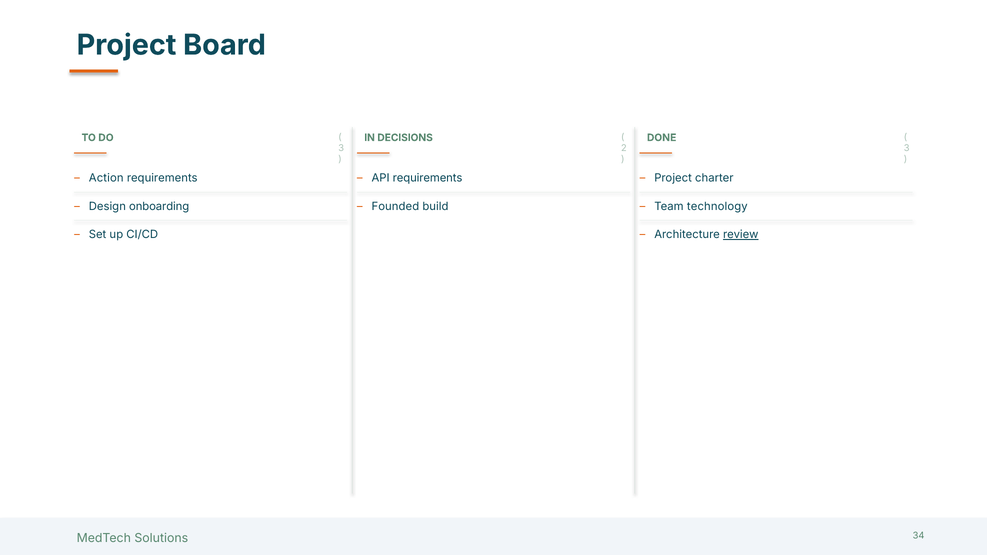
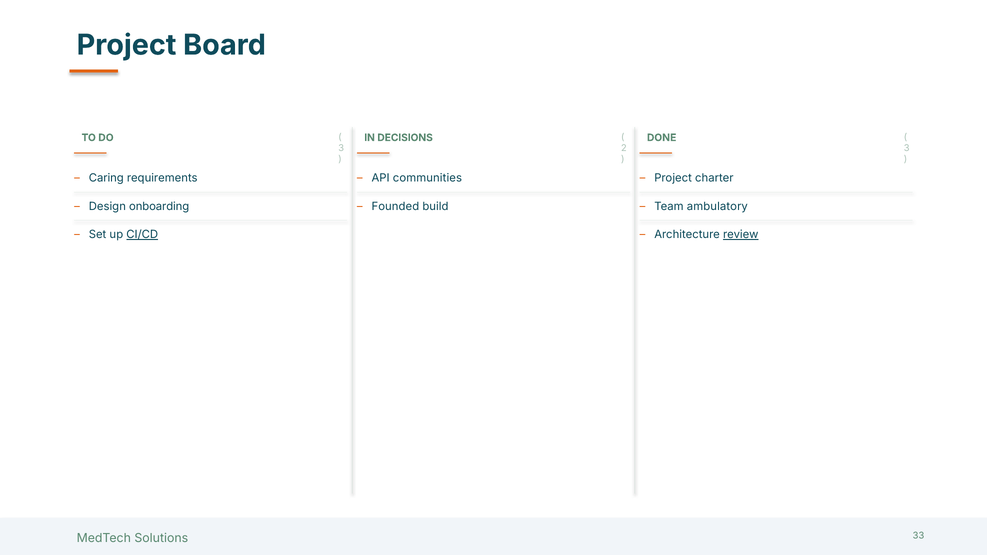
Action: Action -> Caring (106, 178)
API requirements: requirements -> communities (427, 178)
technology: technology -> ambulatory (717, 206)
CI/CD underline: none -> present (142, 235)
34: 34 -> 33 (918, 536)
